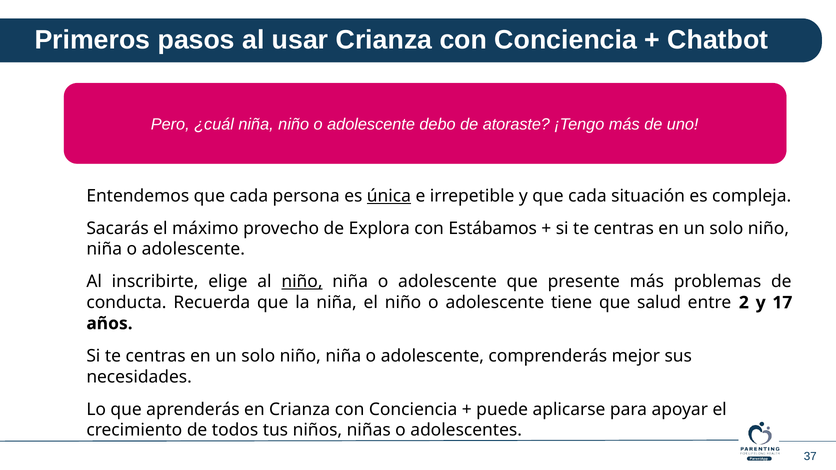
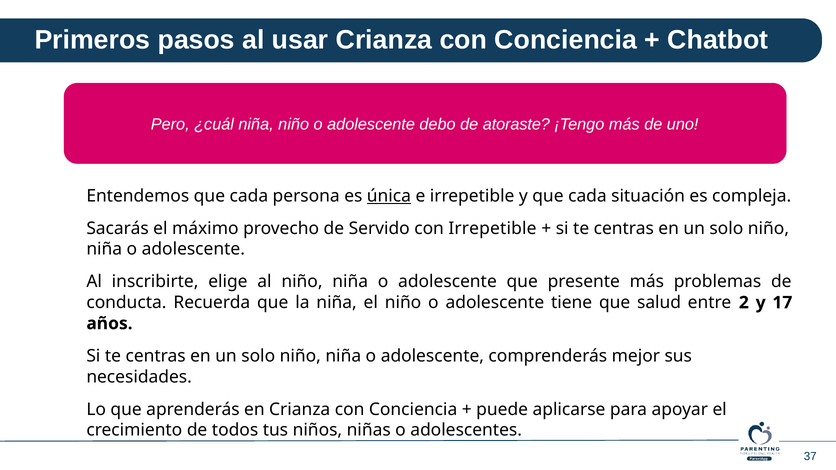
Explora: Explora -> Servido (379, 228)
con Estábamos: Estábamos -> Irrepetible (492, 228)
niño underline: present -> none (302, 282)
